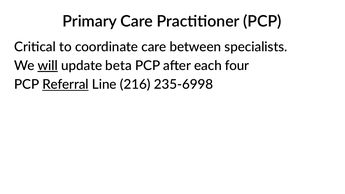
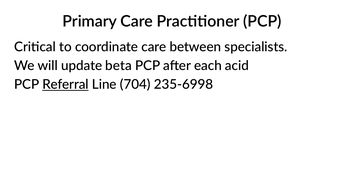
will underline: present -> none (48, 66)
four: four -> acid (237, 66)
216: 216 -> 704 (135, 85)
